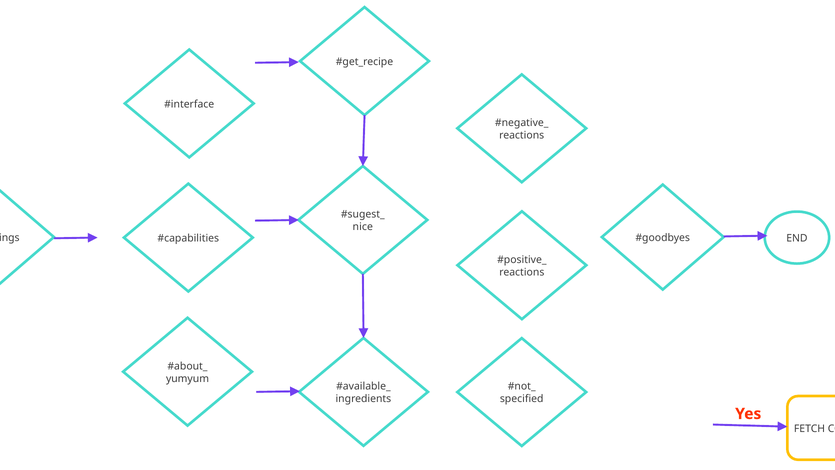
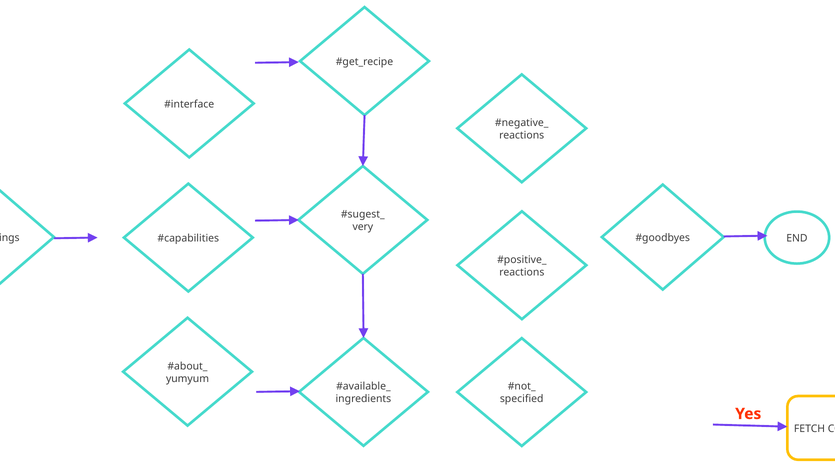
nice: nice -> very (363, 227)
